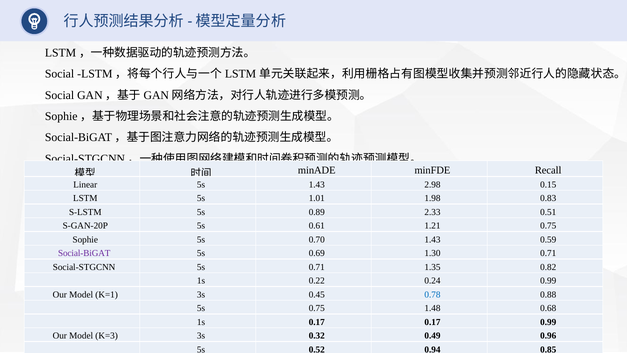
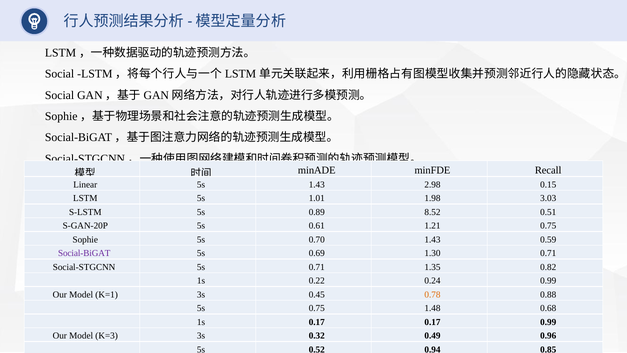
0.83: 0.83 -> 3.03 (548, 198)
2.33: 2.33 -> 8.52 (432, 212)
0.78 colour: blue -> orange (432, 294)
